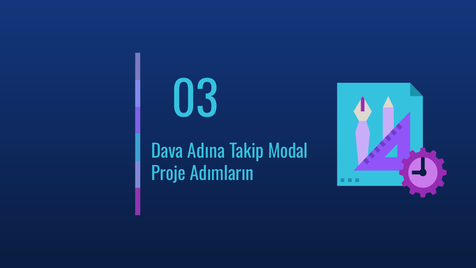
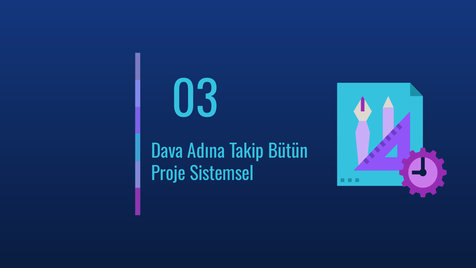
Modal: Modal -> Bütün (288, 152)
Adımların: Adımların -> Sistemsel (222, 174)
